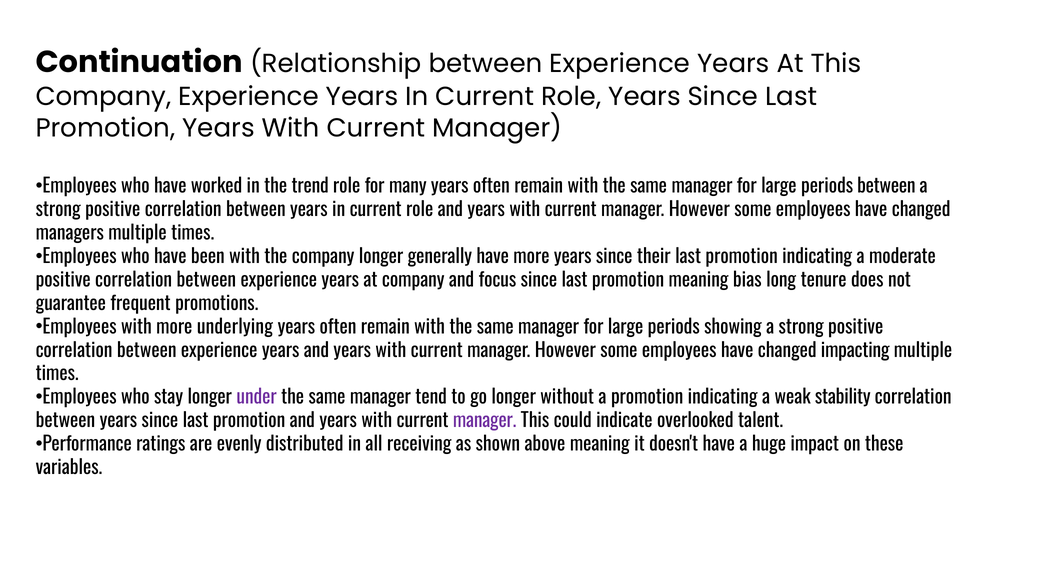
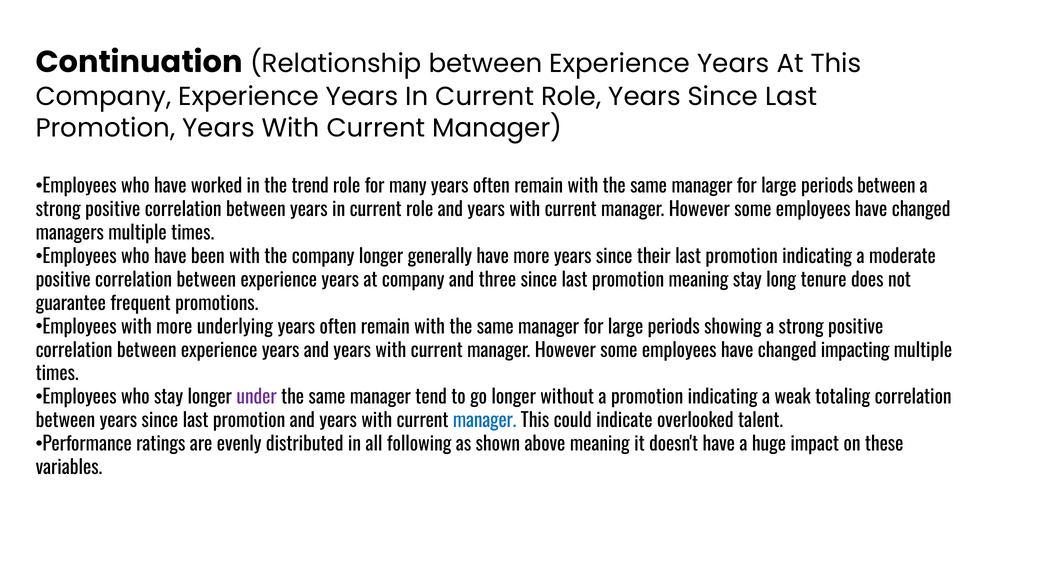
focus: focus -> three (497, 280)
meaning bias: bias -> stay (747, 280)
stability: stability -> totaling (843, 398)
manager colour: purple -> blue (485, 421)
receiving: receiving -> following (419, 445)
